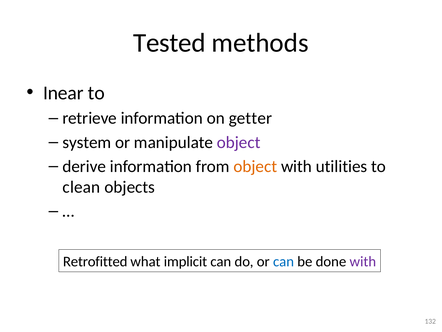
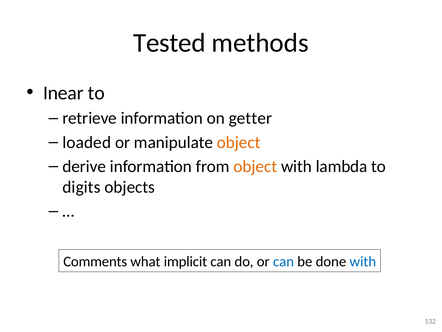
system: system -> loaded (87, 142)
object colour: purple -> orange (239, 142)
utilities: utilities -> lambda (342, 166)
clean: clean -> digits (82, 187)
Retrofitted: Retrofitted -> Comments (95, 261)
with colour: purple -> blue (363, 261)
